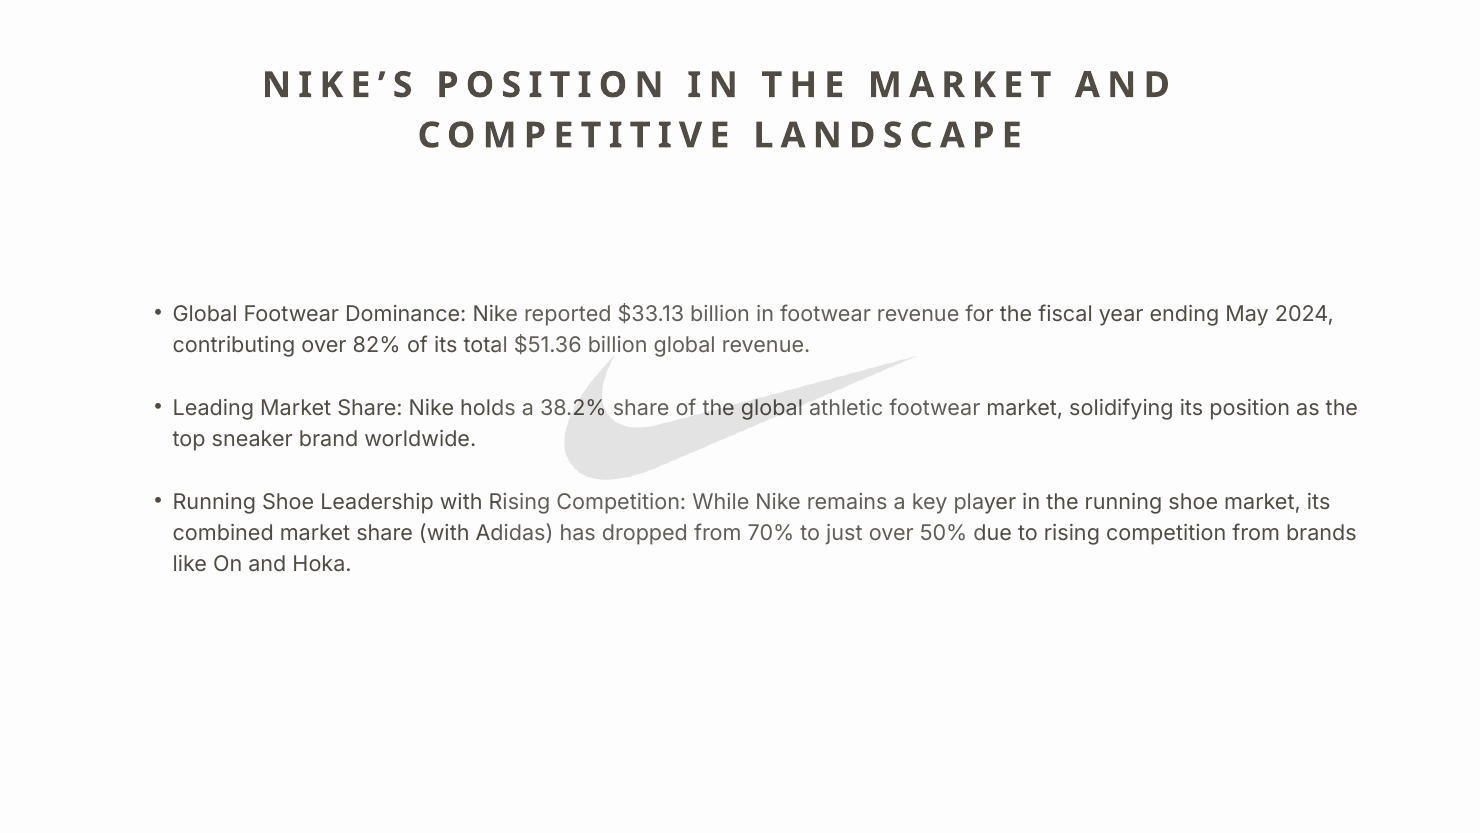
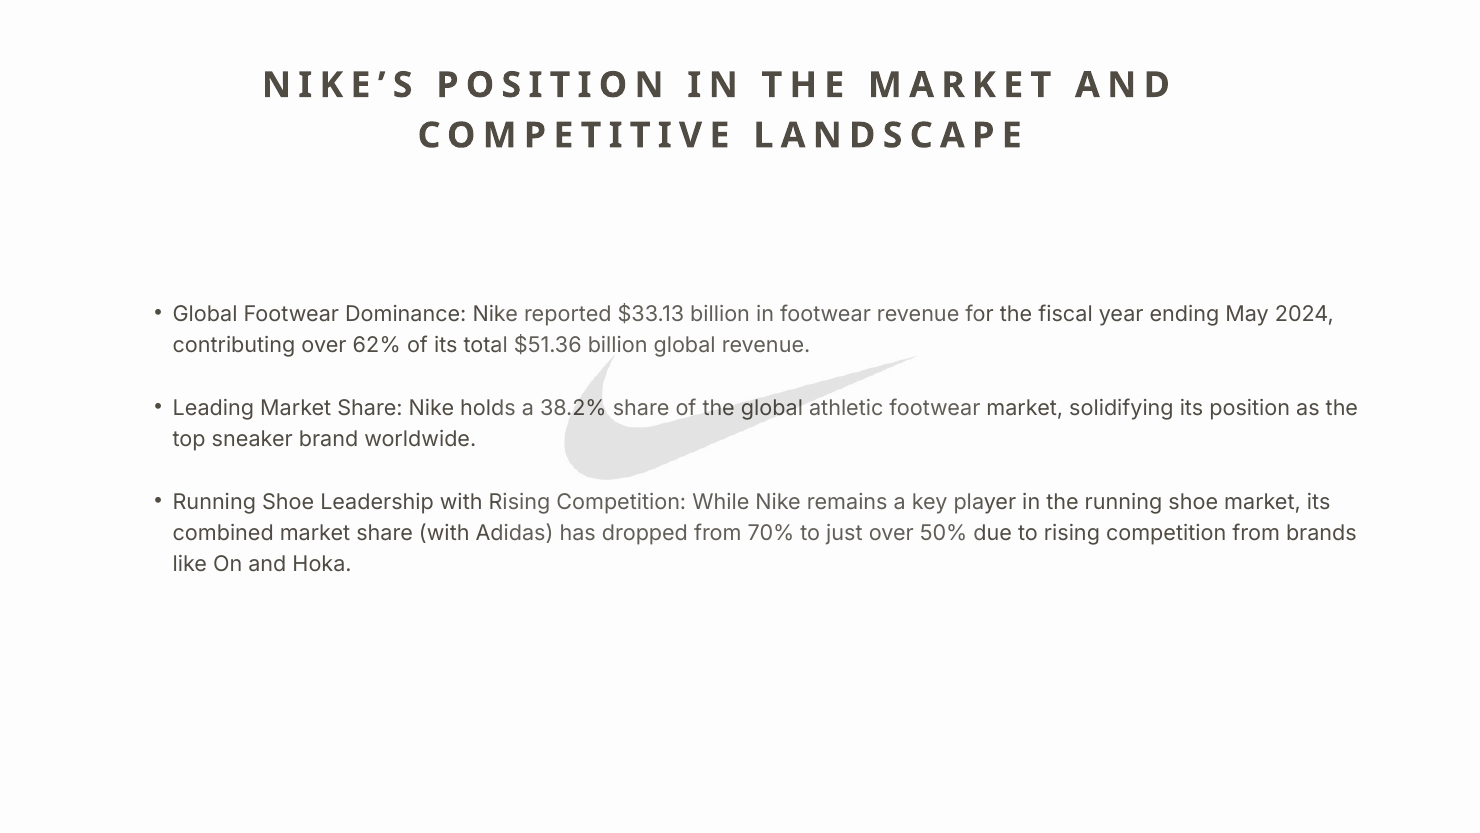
82%: 82% -> 62% (377, 345)
